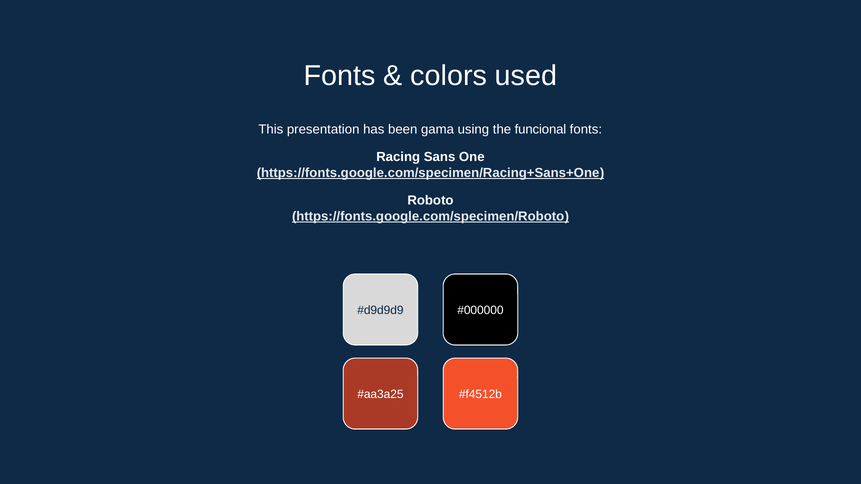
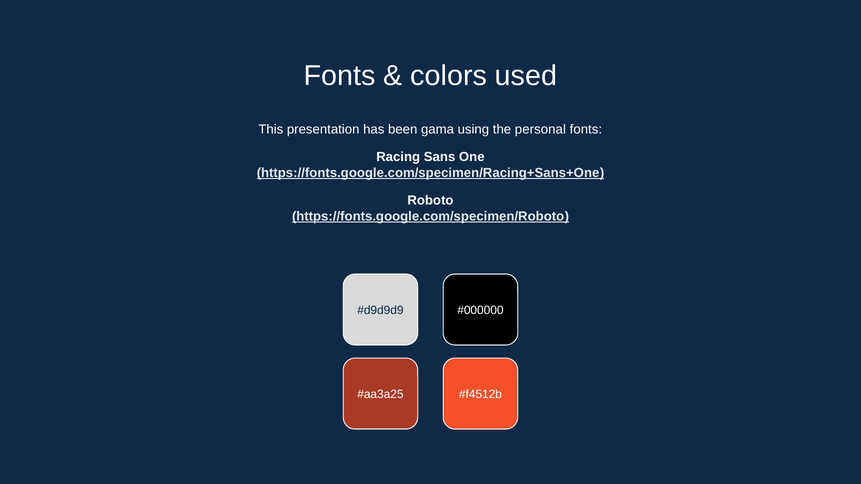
funcional: funcional -> personal (540, 129)
